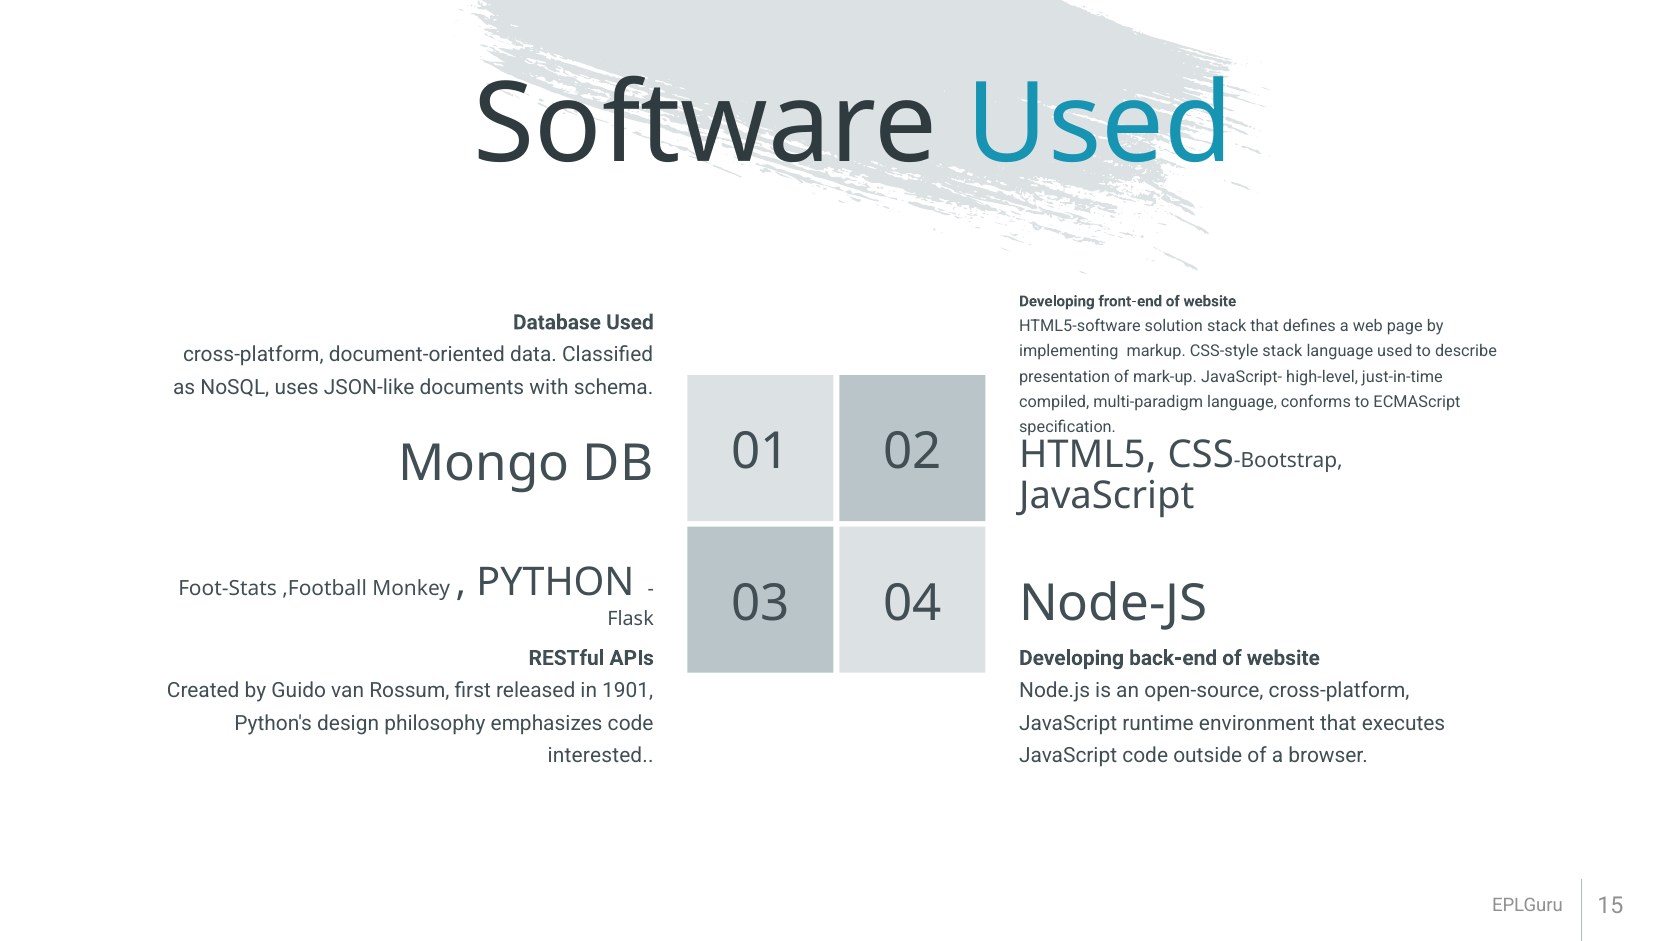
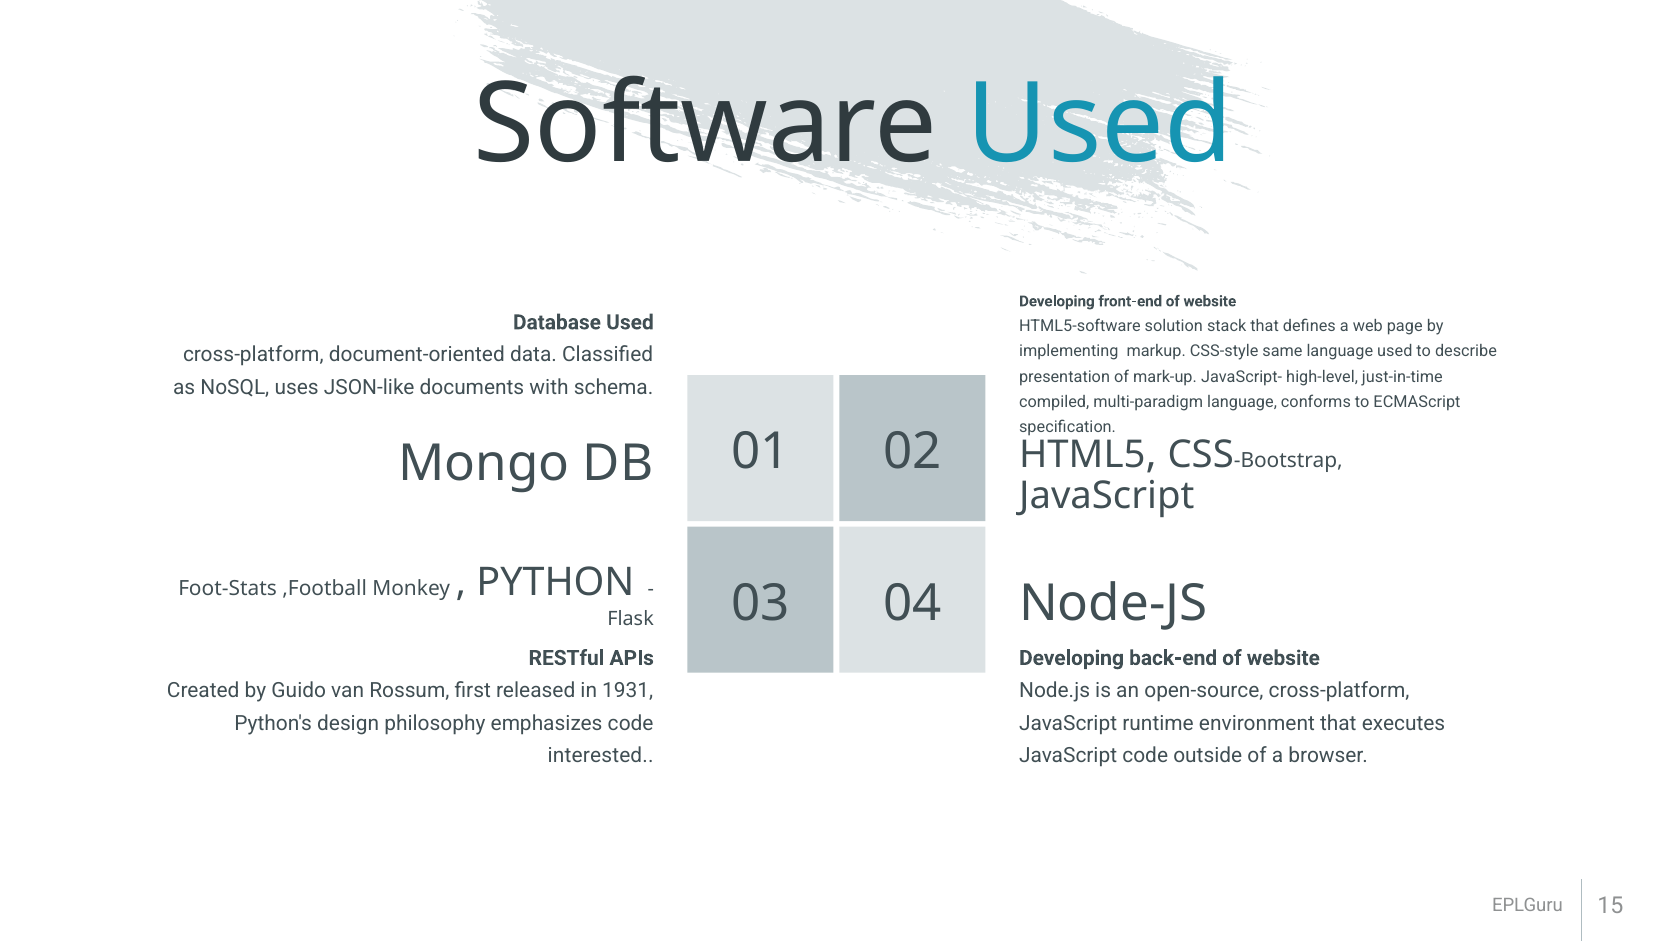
CSS-style stack: stack -> same (1282, 351)
1901: 1901 -> 1931 (628, 691)
